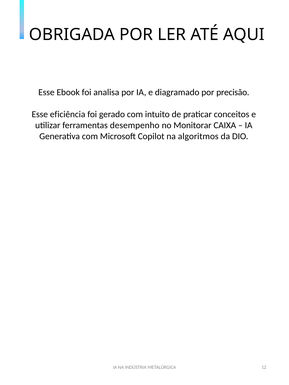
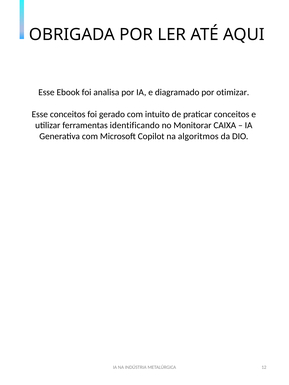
precisão: precisão -> otimizar (233, 92)
Esse eficiência: eficiência -> conceitos (68, 114)
desempenho: desempenho -> identificando (135, 125)
